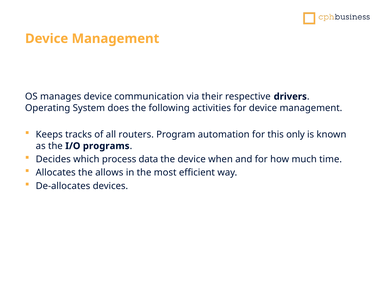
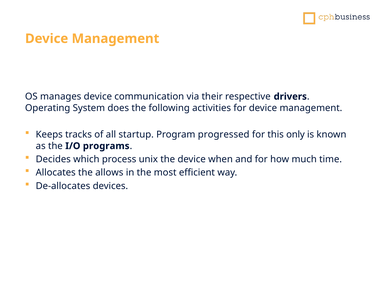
routers: routers -> startup (136, 134)
automation: automation -> progressed (224, 134)
data: data -> unix (148, 159)
